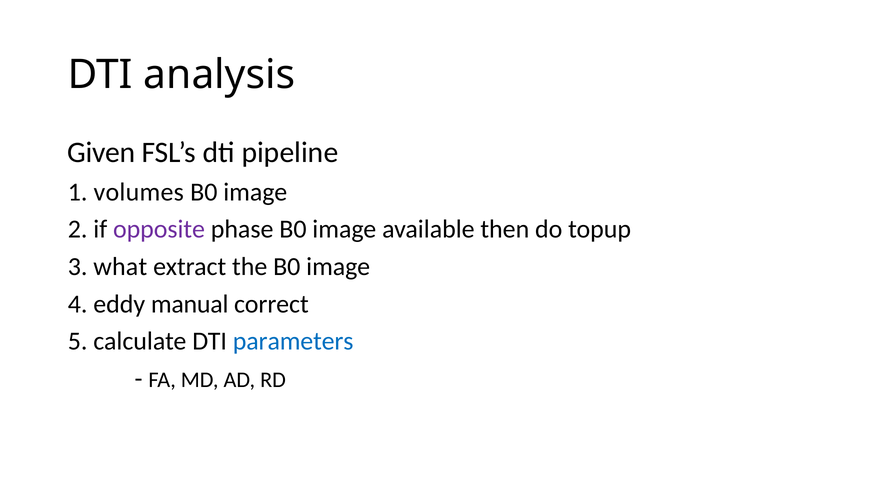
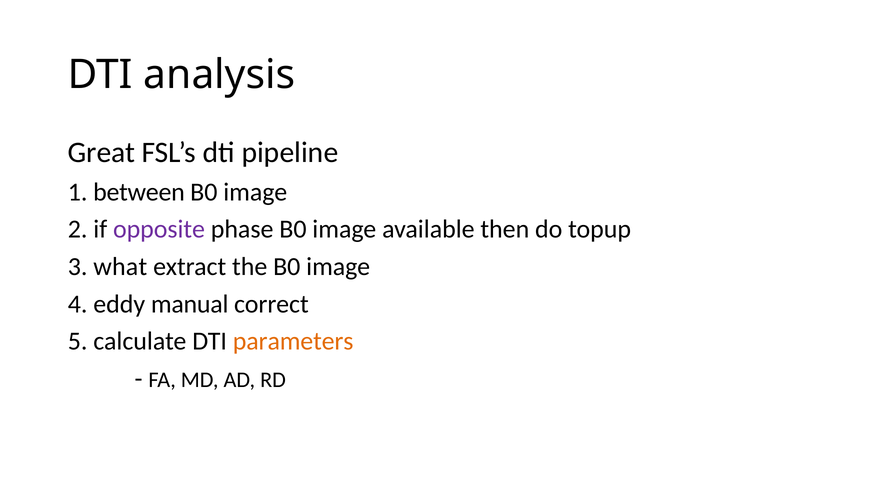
Given: Given -> Great (101, 152)
volumes: volumes -> between (139, 192)
parameters colour: blue -> orange (293, 341)
